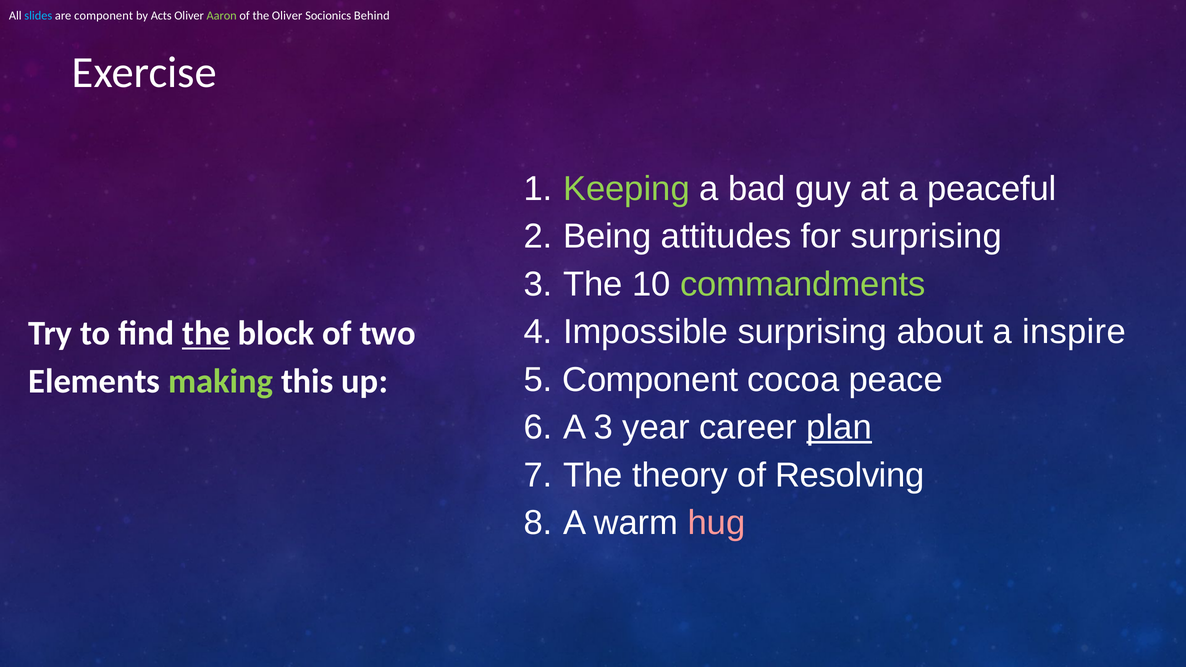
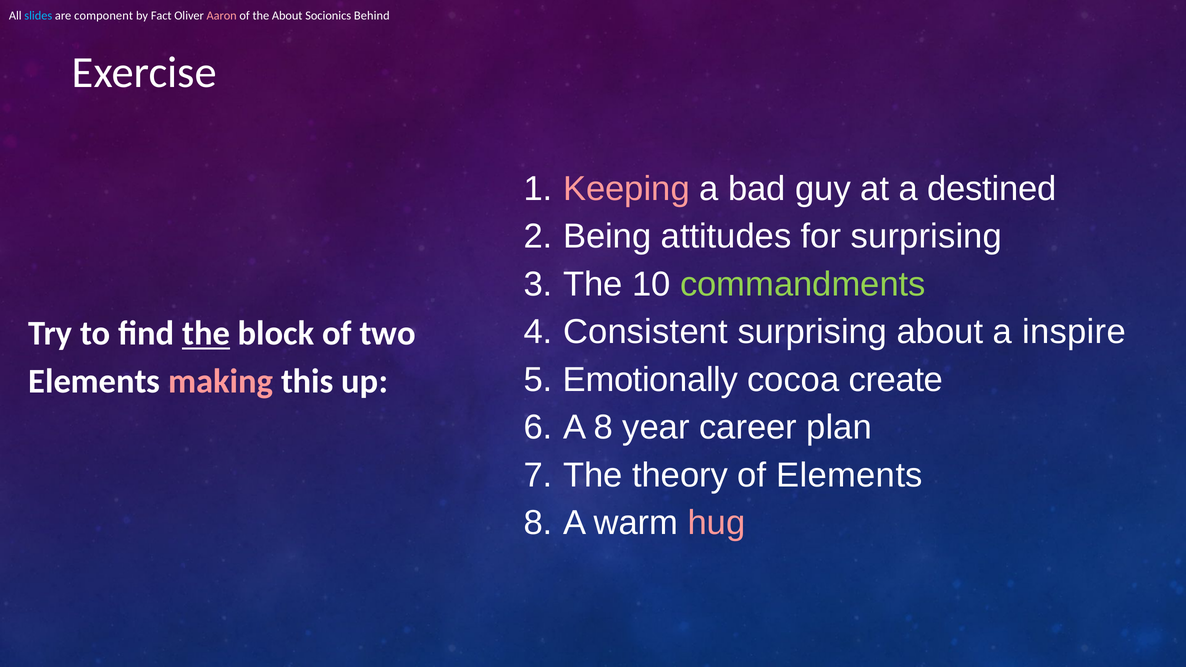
Acts: Acts -> Fact (161, 16)
Aaron colour: light green -> pink (222, 16)
the Oliver: Oliver -> About (287, 16)
Keeping colour: light green -> pink (626, 189)
peaceful: peaceful -> destined (992, 189)
Impossible: Impossible -> Consistent (645, 332)
5 Component: Component -> Emotionally (650, 380)
peace: peace -> create (896, 380)
making colour: light green -> pink (221, 381)
A 3: 3 -> 8 (603, 427)
plan underline: present -> none (839, 427)
of Resolving: Resolving -> Elements (850, 475)
